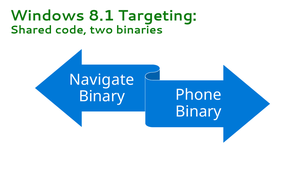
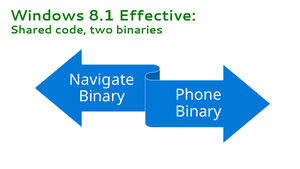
Targeting: Targeting -> Effective (157, 16)
